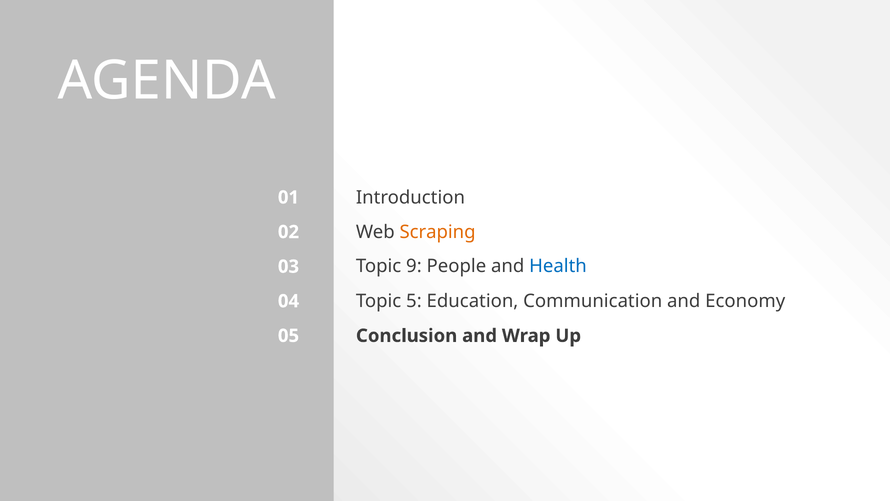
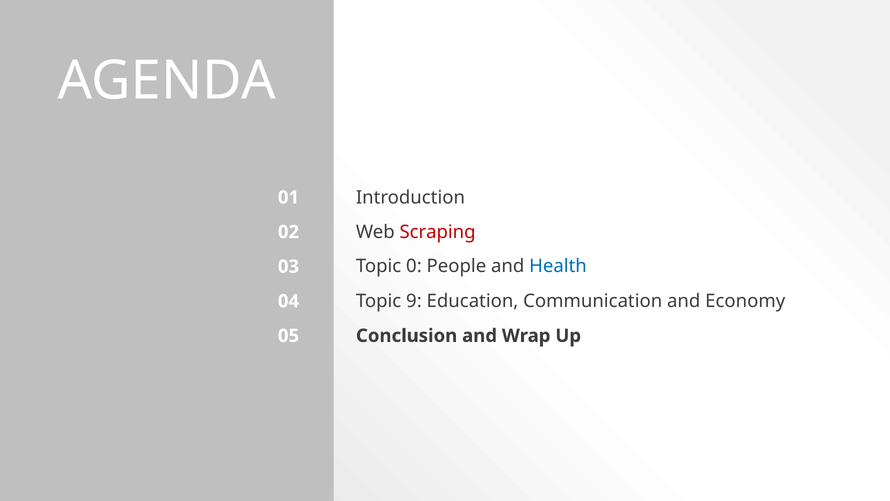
Scraping colour: orange -> red (438, 232)
9: 9 -> 0 (414, 266)
5: 5 -> 9 (414, 301)
